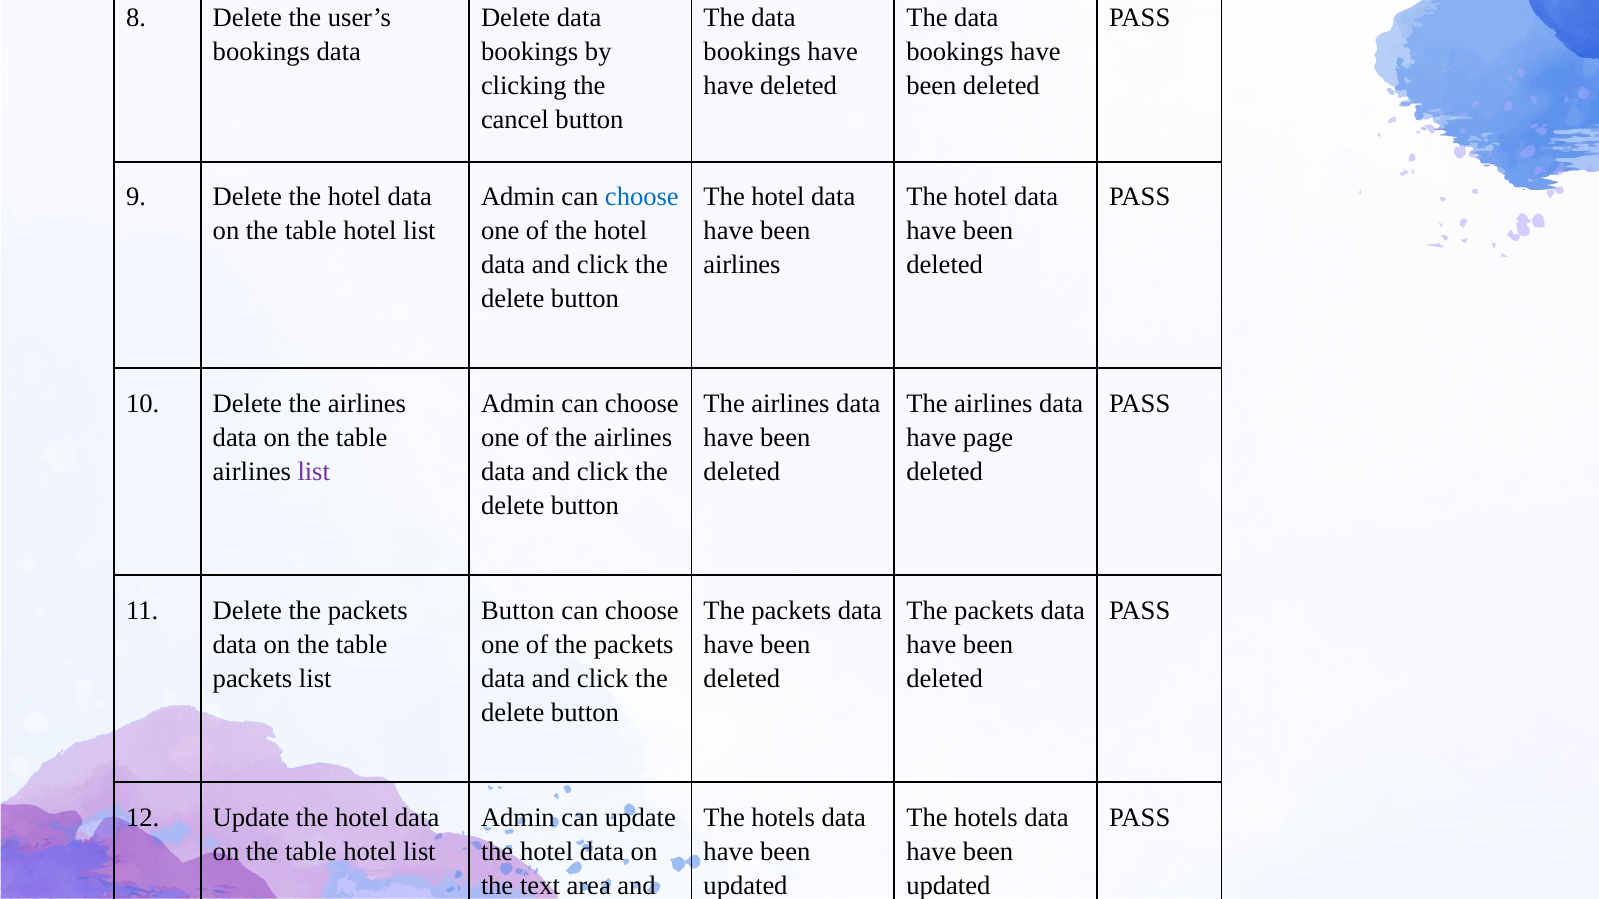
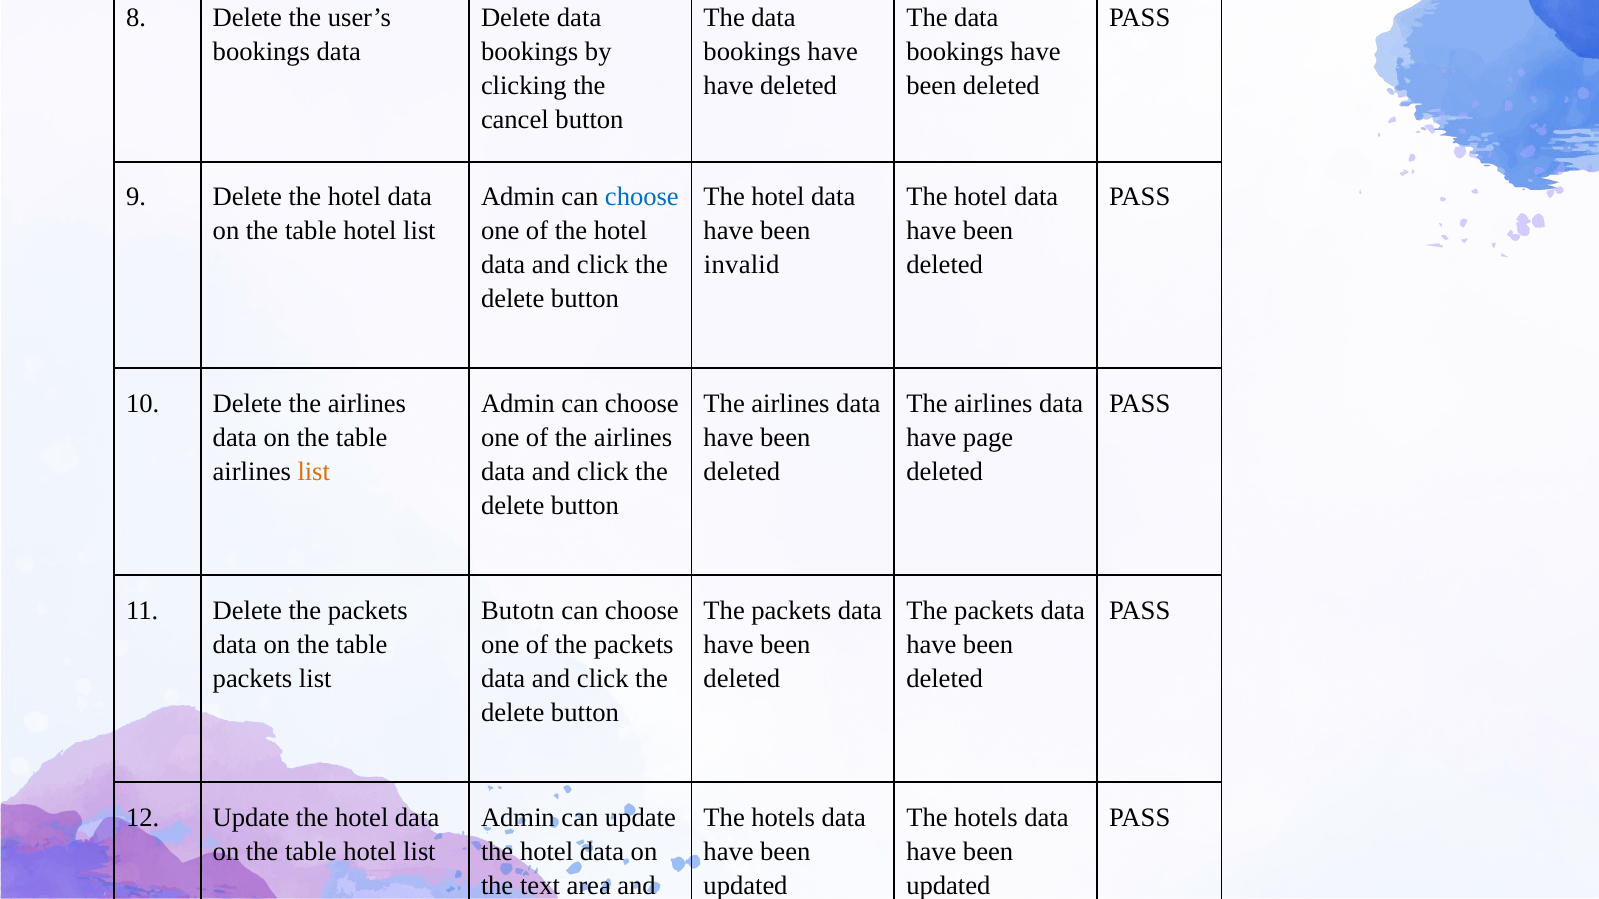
airlines: airlines -> invalid (742, 265)
list colour: purple -> orange (314, 472)
Button: Button -> Butotn (518, 611)
